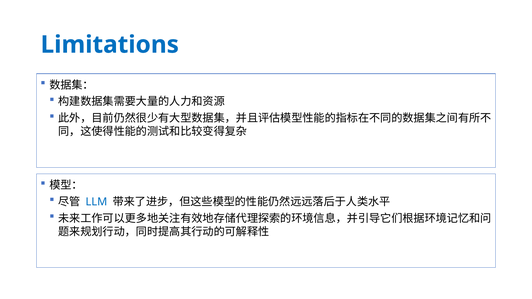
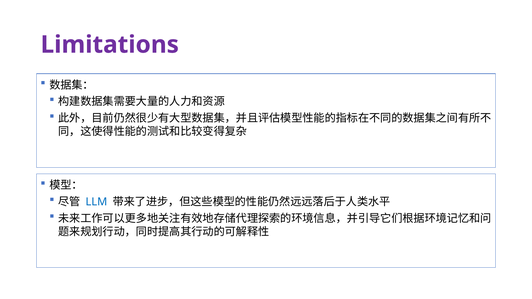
Limitations colour: blue -> purple (110, 45)
